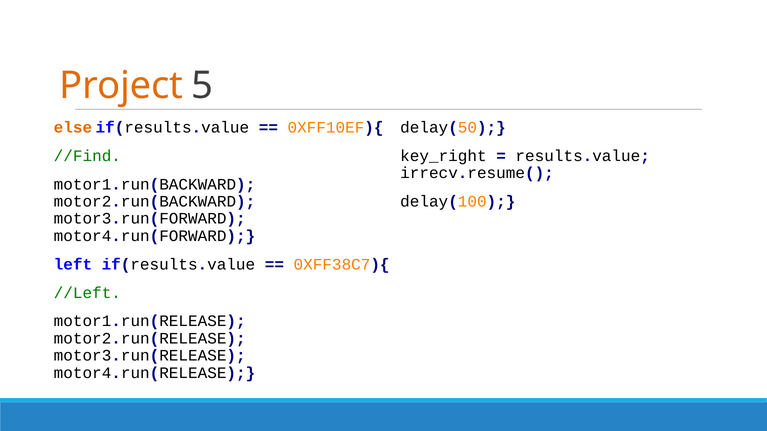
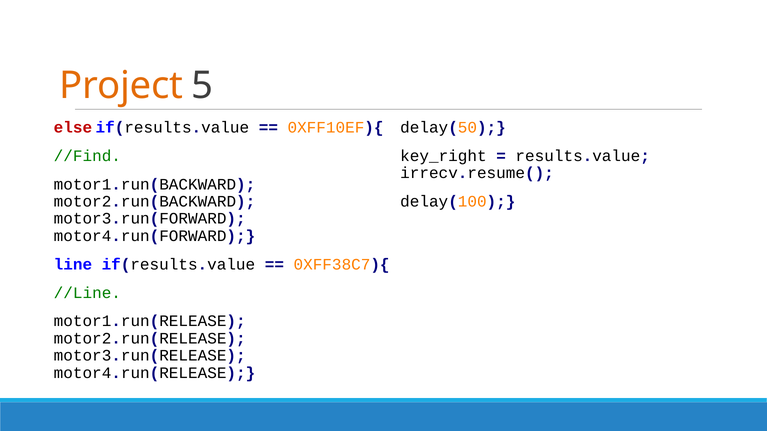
else colour: orange -> red (73, 128)
left: left -> line (73, 265)
//Left: //Left -> //Line (87, 293)
